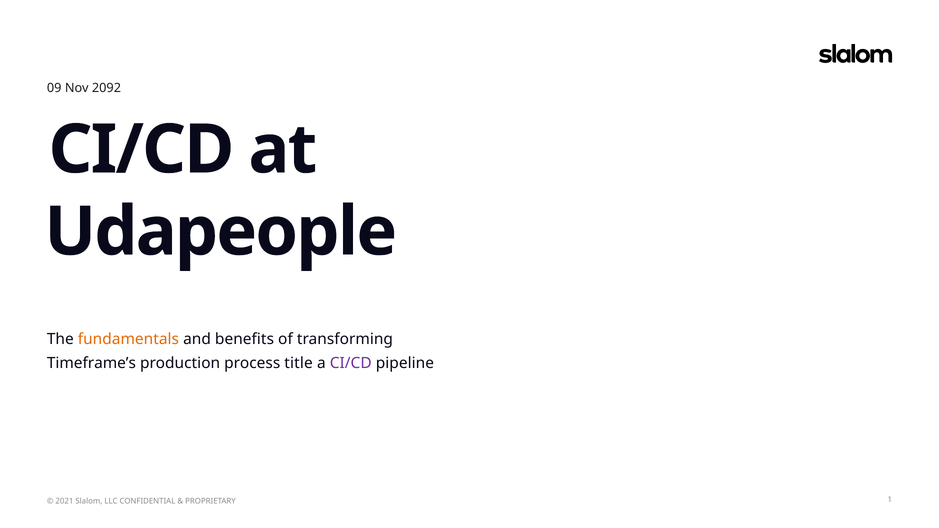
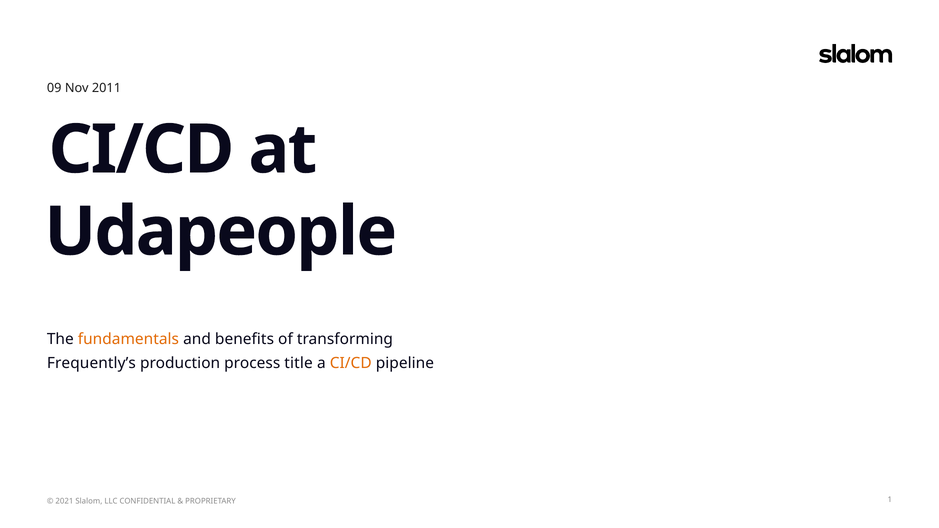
2092: 2092 -> 2011 (106, 88)
Timeframe’s: Timeframe’s -> Frequently’s (91, 364)
CI/CD colour: purple -> orange (351, 364)
